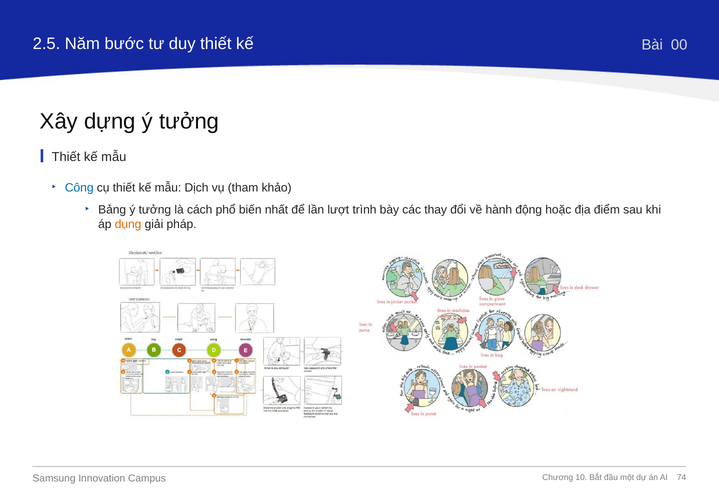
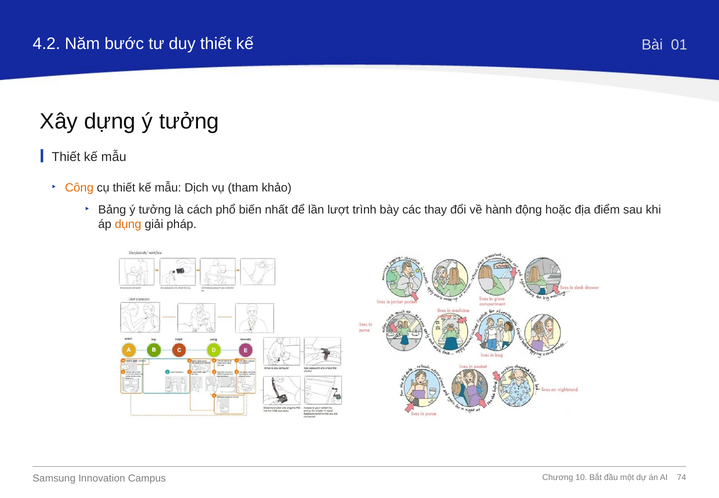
2.5: 2.5 -> 4.2 (46, 44)
00: 00 -> 01 (679, 45)
Công colour: blue -> orange (79, 188)
